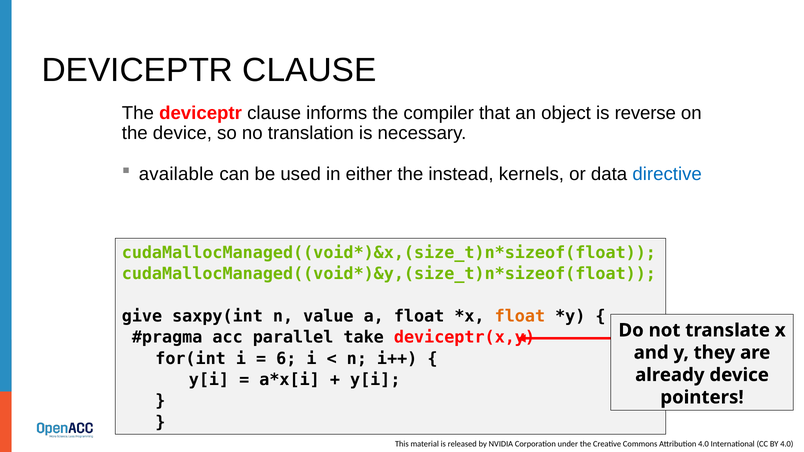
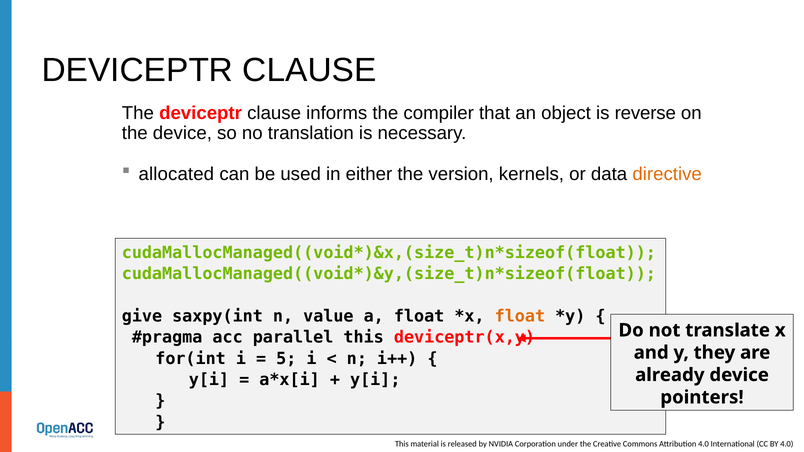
available: available -> allocated (176, 174)
instead: instead -> version (461, 174)
directive colour: blue -> orange (667, 174)
parallel take: take -> this (364, 338)
6: 6 -> 5 (286, 359)
